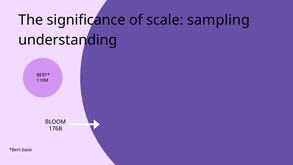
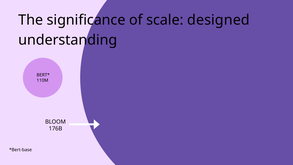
sampling: sampling -> designed (218, 20)
